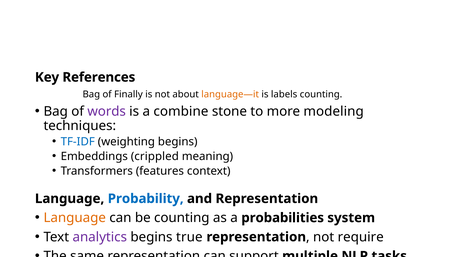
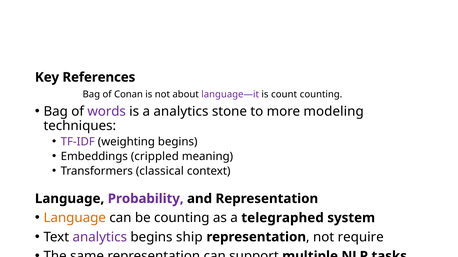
Finally: Finally -> Conan (128, 95)
language—it colour: orange -> purple (230, 95)
is labels: labels -> count (284, 95)
a combine: combine -> analytics (181, 112)
TF-IDF colour: blue -> purple (78, 142)
Transformers features: features -> classical (160, 171)
Probability colour: blue -> purple (146, 199)
a probabilities: probabilities -> telegraphed (283, 218)
true: true -> ship (189, 238)
